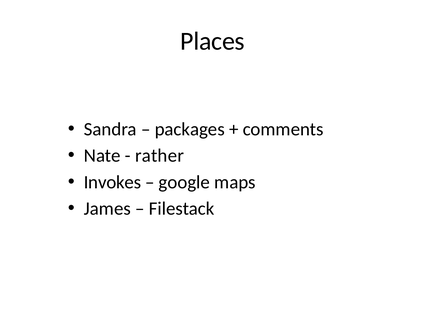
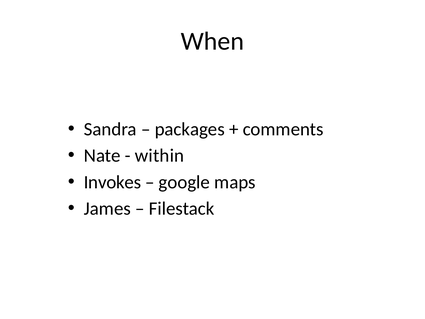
Places: Places -> When (212, 41)
rather: rather -> within (160, 156)
